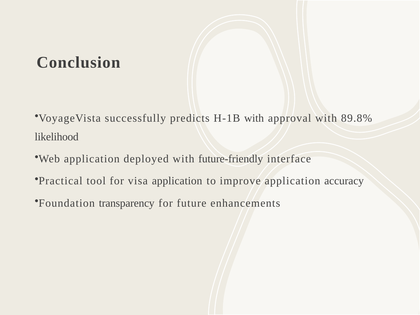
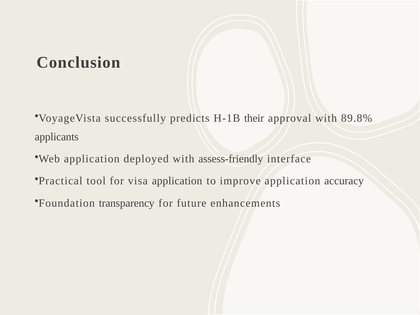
H-1B with: with -> their (254, 118)
likelihood: likelihood -> applicants (57, 137)
future-friendly: future-friendly -> assess-friendly (231, 159)
